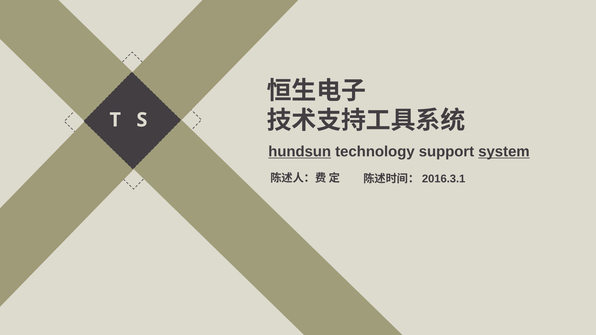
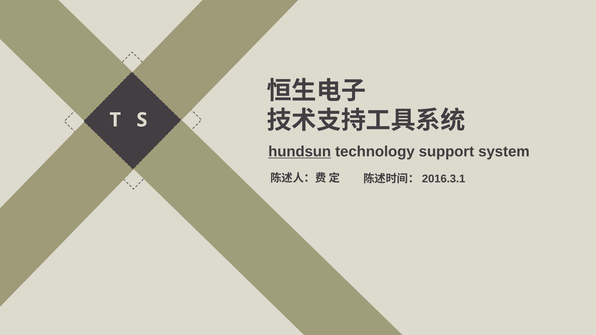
system underline: present -> none (504, 152)
